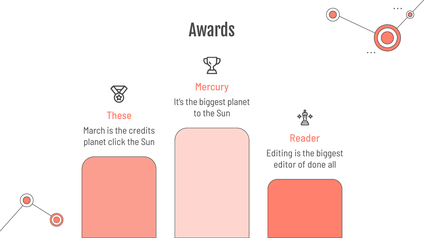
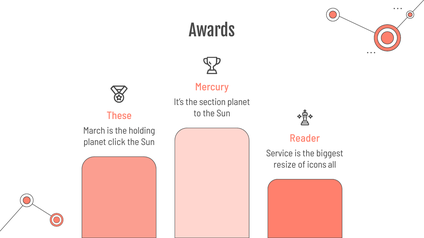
It’s the biggest: biggest -> section (212, 102)
credits: credits -> holding (142, 131)
Editing: Editing -> Service (279, 154)
editor: editor -> resize (285, 165)
done: done -> icons (317, 165)
